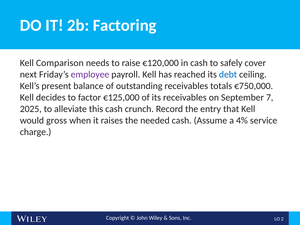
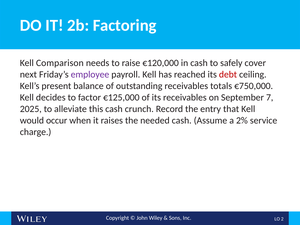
debt colour: blue -> red (228, 75)
gross: gross -> occur (57, 120)
4%: 4% -> 2% (242, 120)
